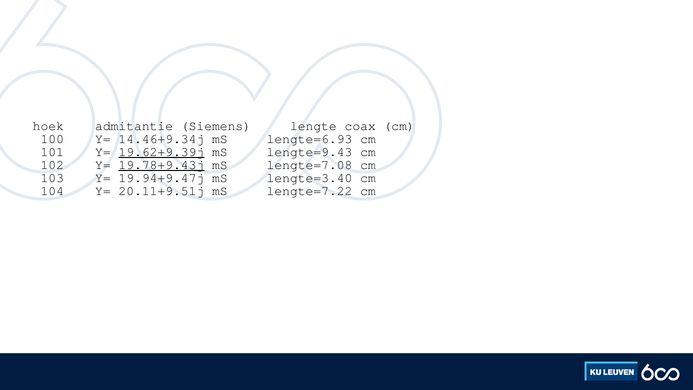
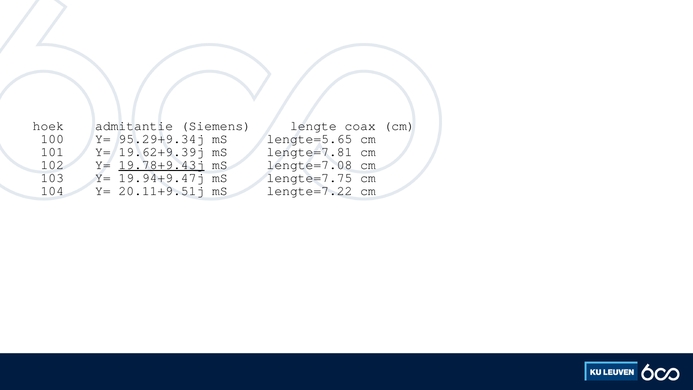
14.46+9.34j: 14.46+9.34j -> 95.29+9.34j (161, 139)
lengte=6.93: lengte=6.93 -> lengte=5.65 (310, 139)
19.62+9.39j underline: present -> none (161, 152)
lengte=9.43: lengte=9.43 -> lengte=7.81 (310, 152)
lengte=3.40: lengte=3.40 -> lengte=7.75 (310, 178)
